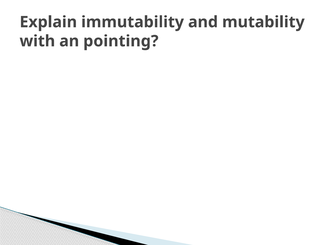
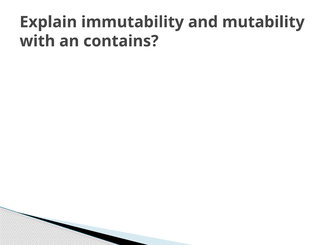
pointing: pointing -> contains (121, 41)
